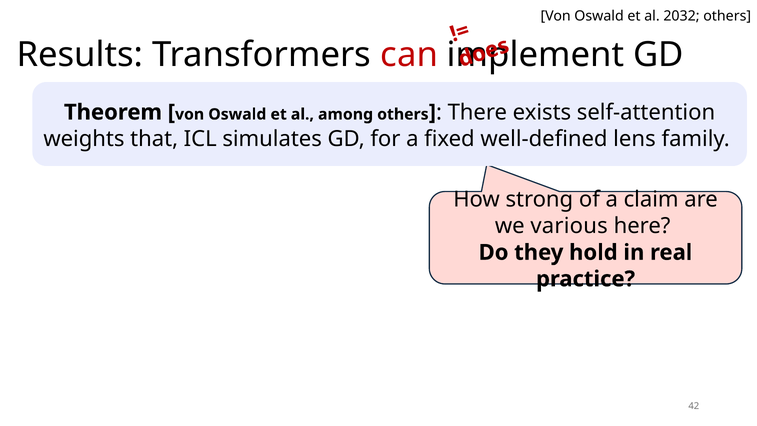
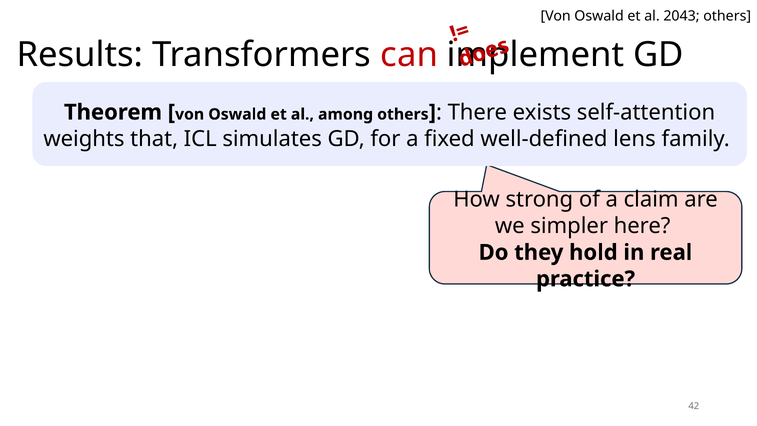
2032: 2032 -> 2043 (681, 16)
various: various -> simpler (569, 226)
